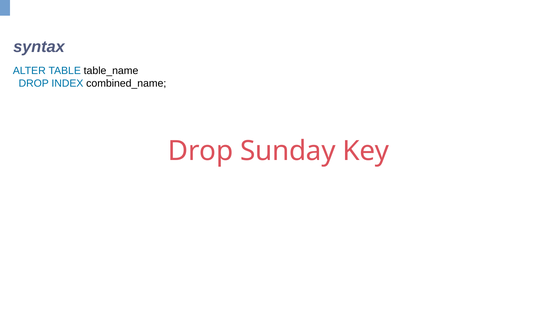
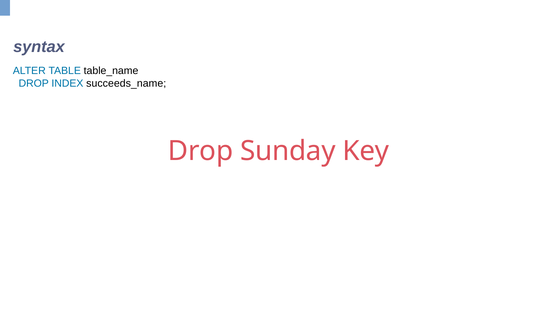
combined_name: combined_name -> succeeds_name (126, 83)
